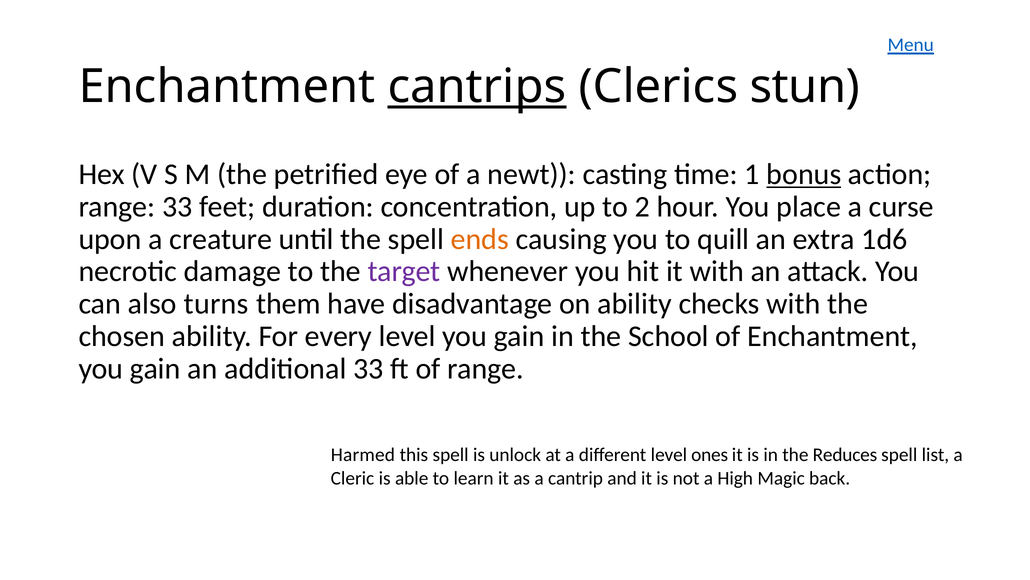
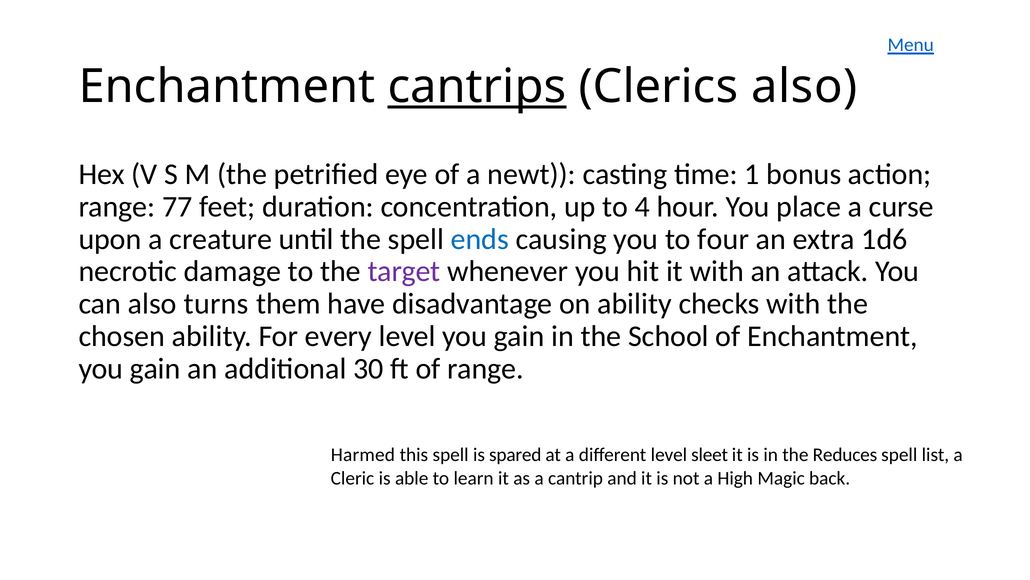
Clerics stun: stun -> also (804, 87)
bonus underline: present -> none (804, 174)
range 33: 33 -> 77 (177, 206)
2: 2 -> 4 (642, 206)
ends colour: orange -> blue (480, 239)
quill: quill -> four (723, 239)
additional 33: 33 -> 30 (368, 368)
unlock: unlock -> spared (515, 454)
ones: ones -> sleet (710, 454)
